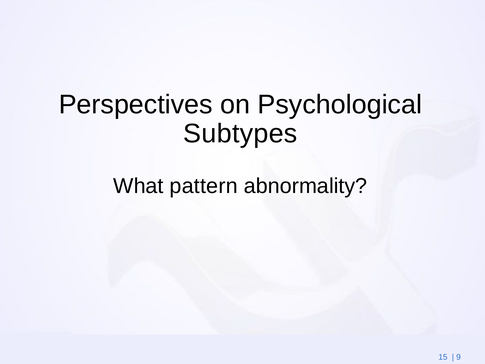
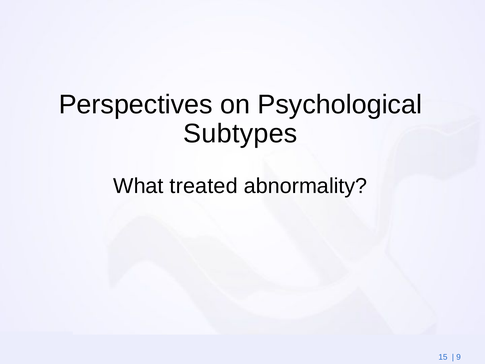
pattern: pattern -> treated (204, 186)
